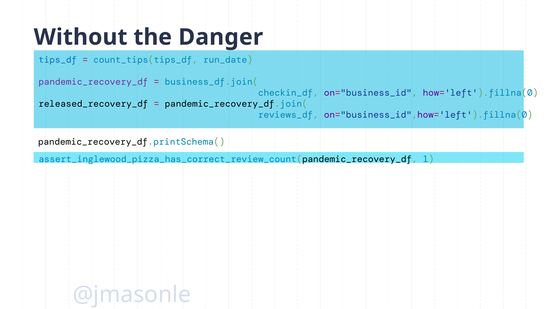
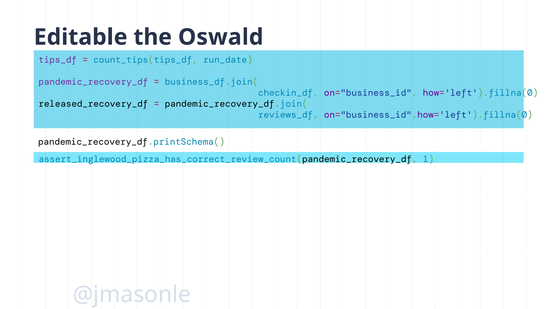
Without: Without -> Editable (81, 37)
Danger: Danger -> Oswald (221, 37)
tips_df colour: blue -> purple (58, 60)
